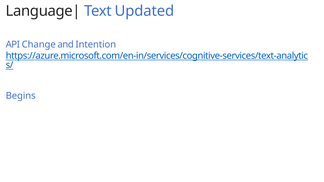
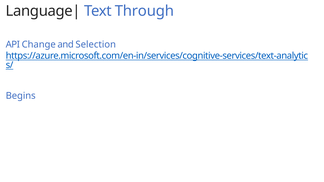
Updated: Updated -> Through (144, 11)
Intention: Intention -> Selection (96, 45)
